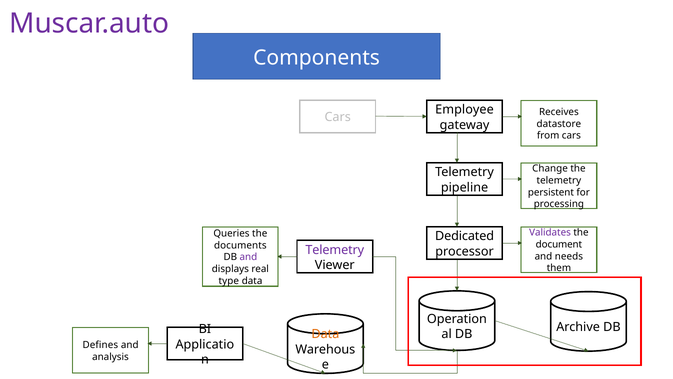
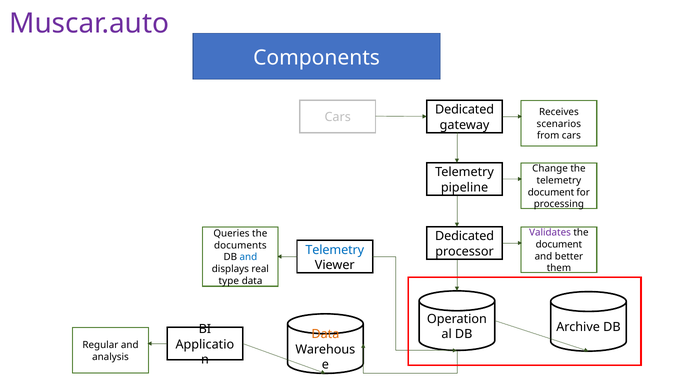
Employee: Employee -> Dedicated (465, 110)
datastore: datastore -> scenarios (559, 124)
persistent: persistent -> document (551, 192)
Telemetry colour: purple -> blue (335, 250)
needs: needs -> better (569, 256)
and colour: purple -> blue (248, 257)
Defines: Defines -> Regular (100, 345)
